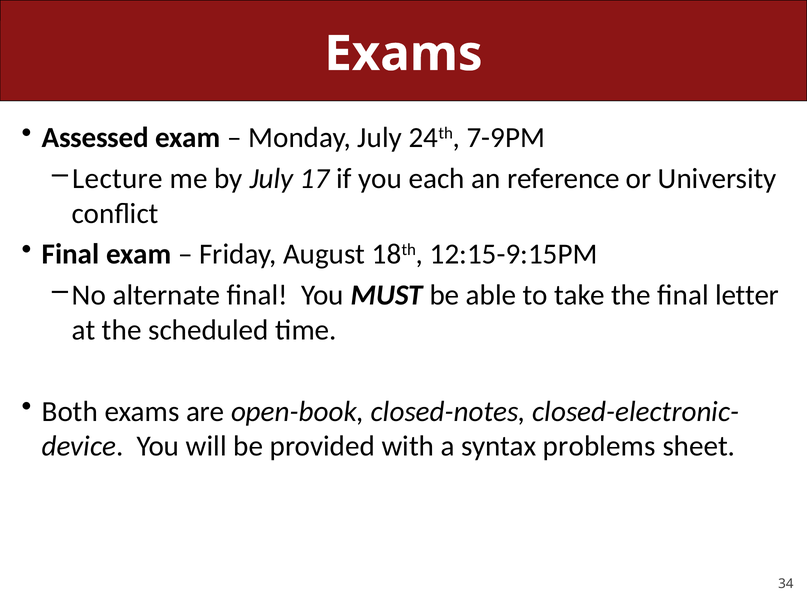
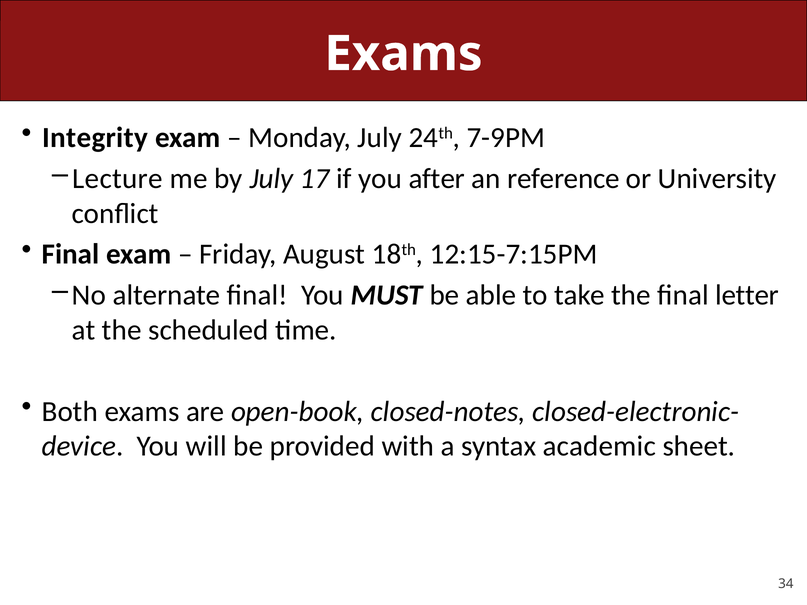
Assessed: Assessed -> Integrity (95, 138)
each: each -> after (437, 179)
12:15-9:15PM: 12:15-9:15PM -> 12:15-7:15PM (514, 254)
problems: problems -> academic (599, 447)
